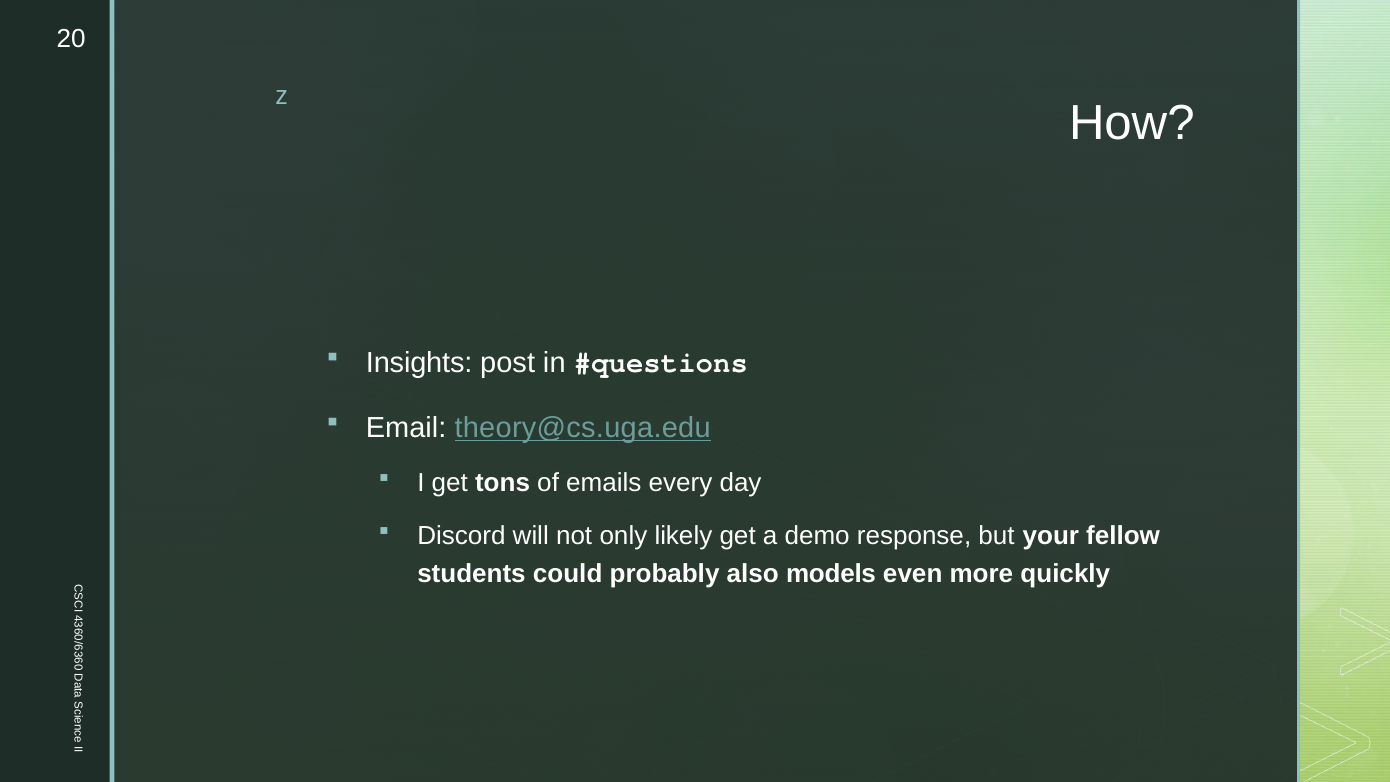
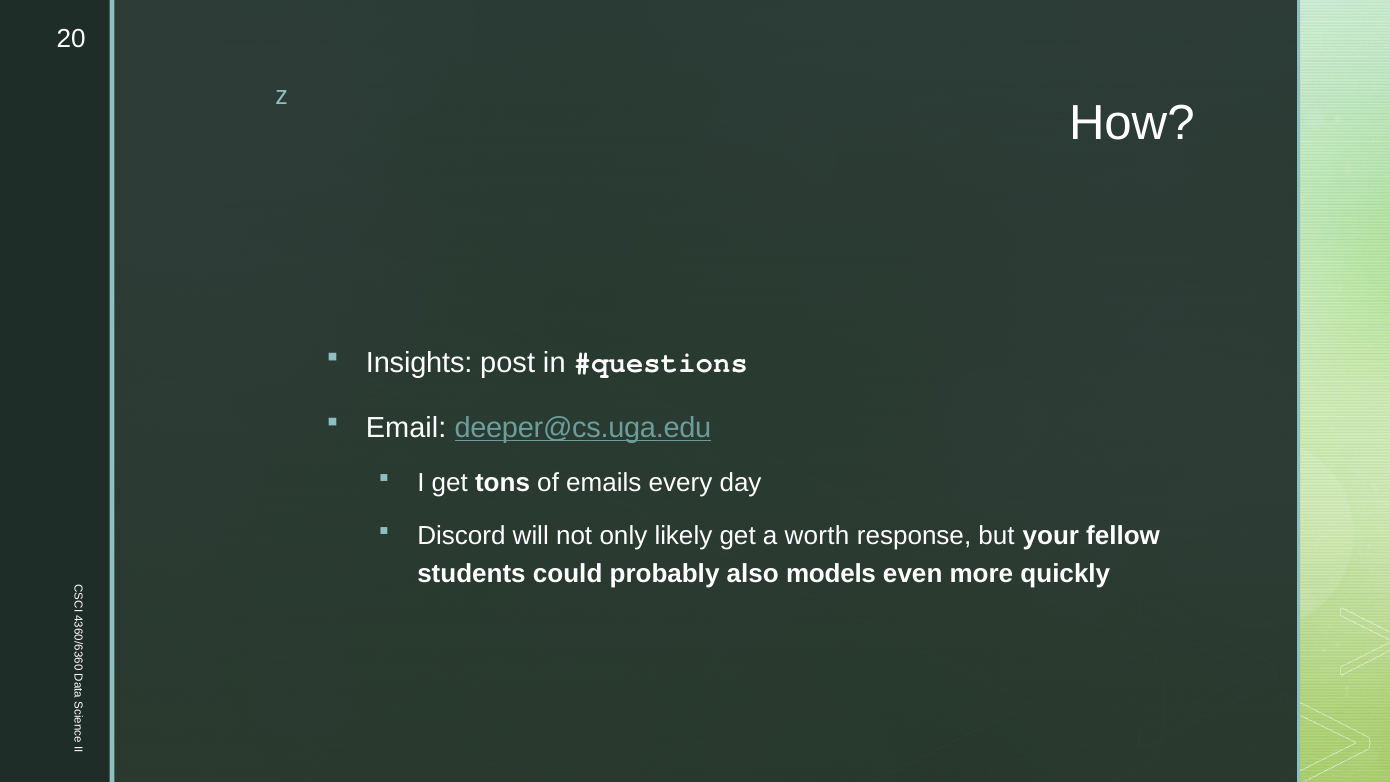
theory@cs.uga.edu: theory@cs.uga.edu -> deeper@cs.uga.edu (583, 428)
demo: demo -> worth (817, 536)
